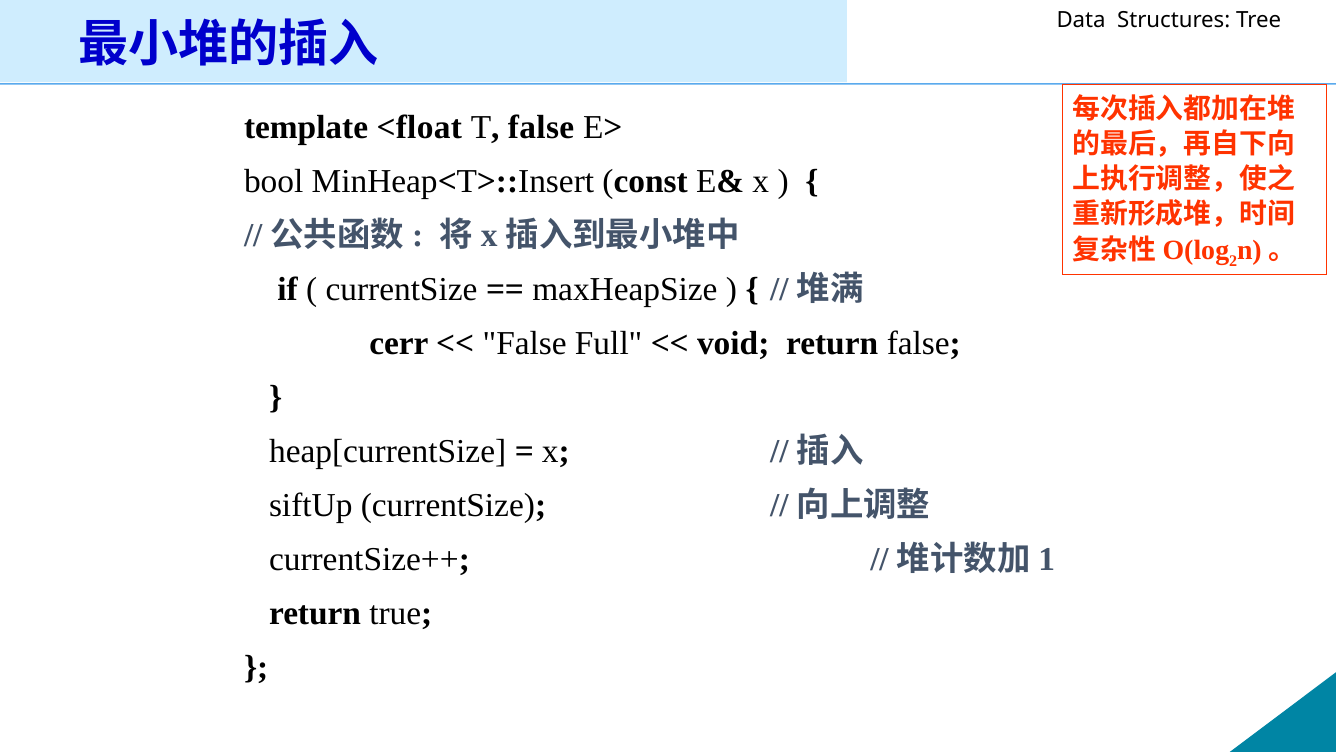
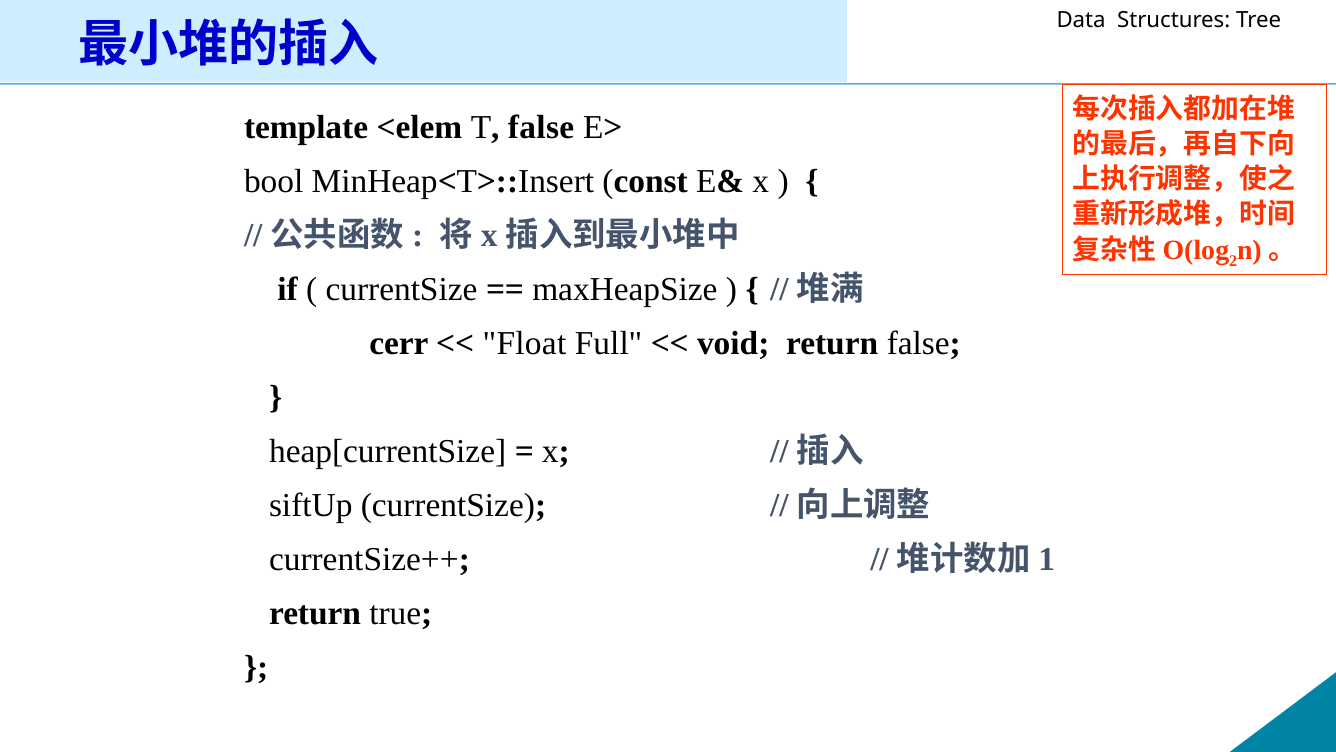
<float: <float -> <elem (419, 127)
False: False -> Float (524, 343)
